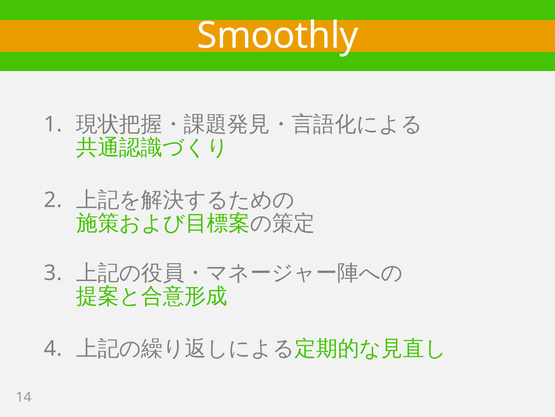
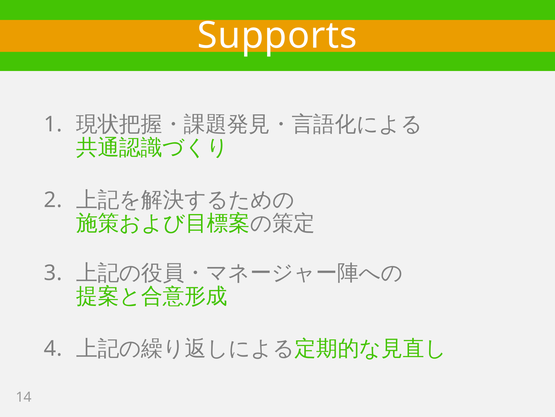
Smoothly: Smoothly -> Supports (277, 36)
